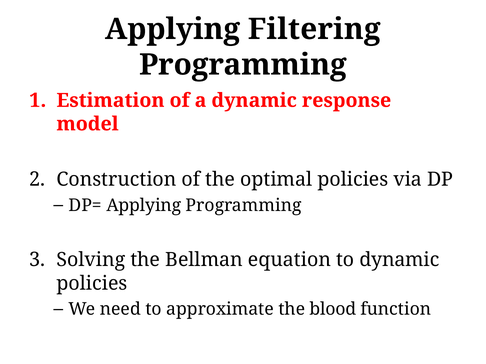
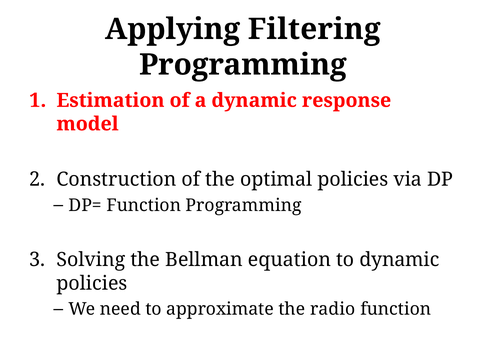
DP= Applying: Applying -> Function (144, 206)
blood: blood -> radio (333, 310)
